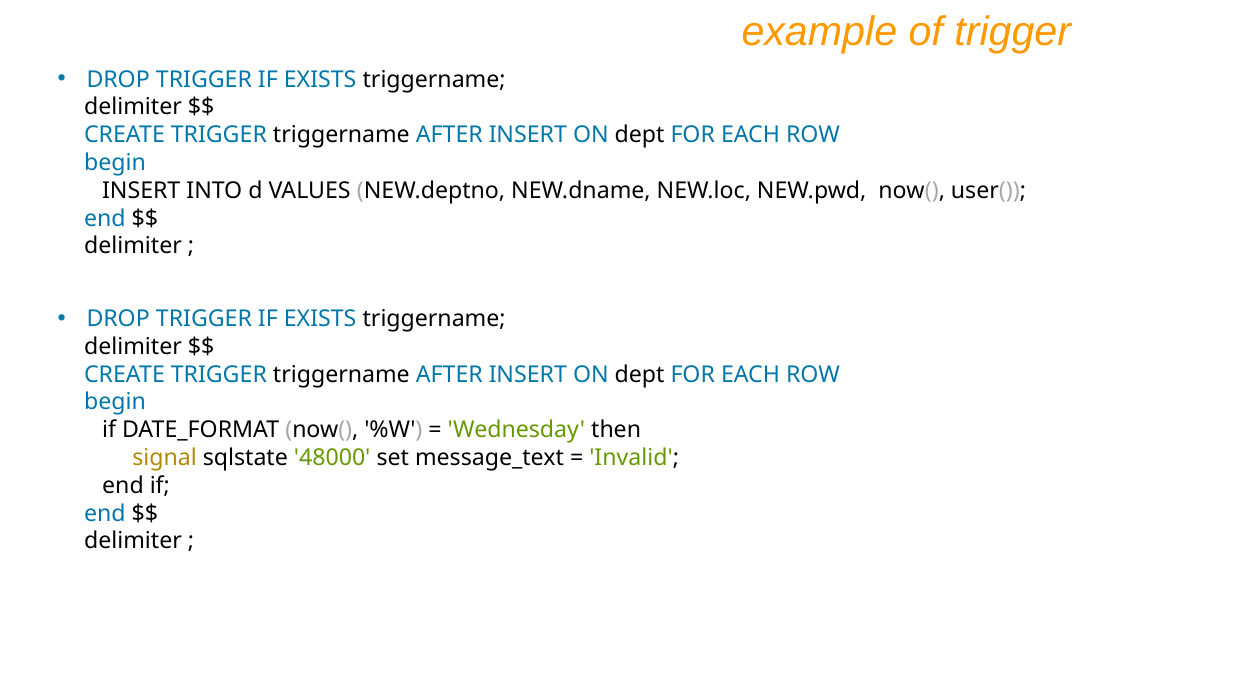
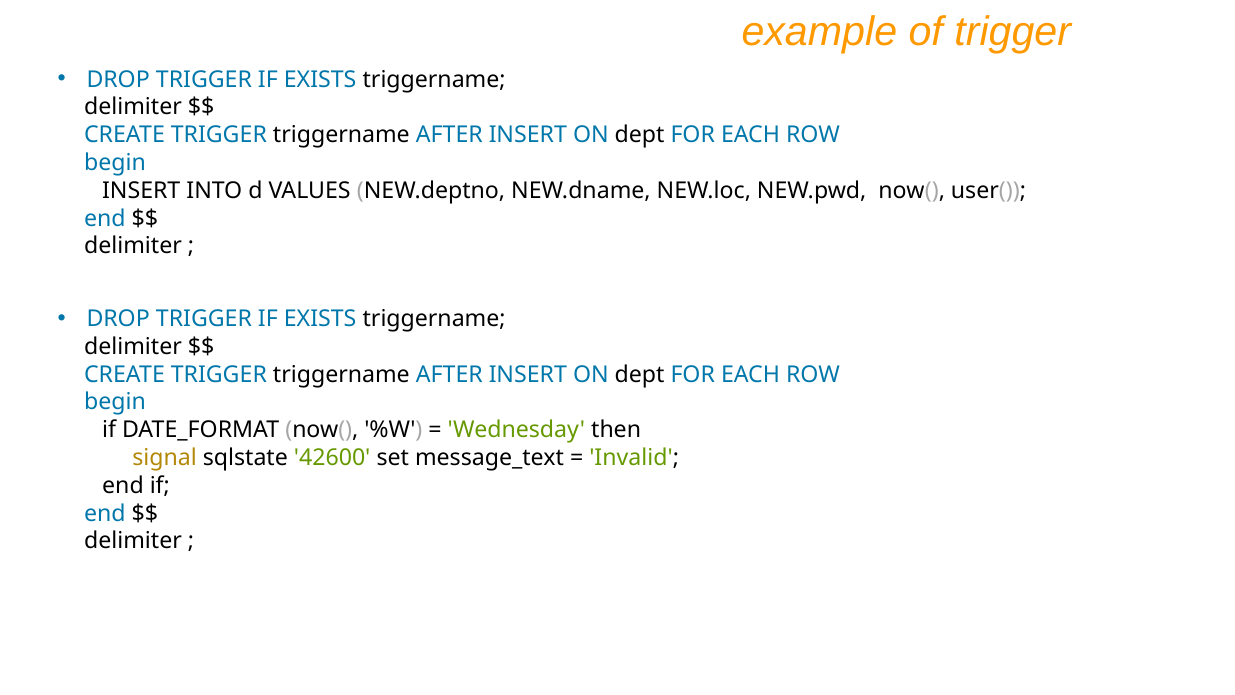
48000: 48000 -> 42600 (332, 458)
